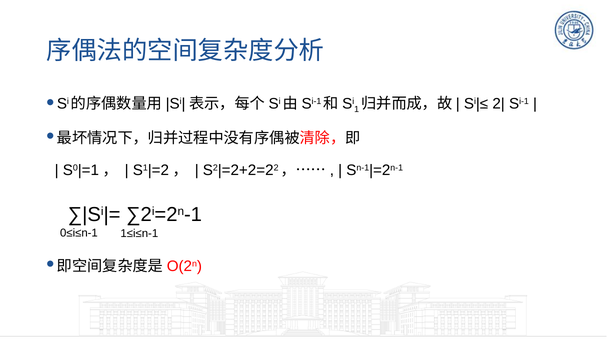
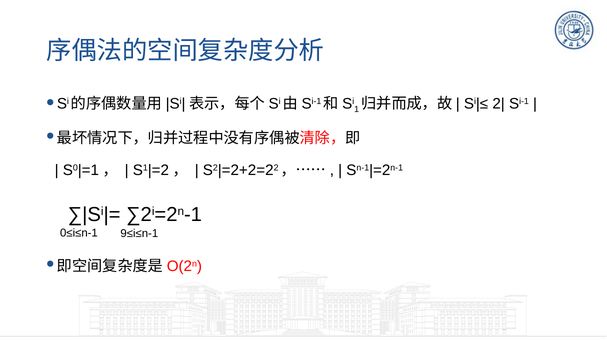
1≤i≤n-1: 1≤i≤n-1 -> 9≤i≤n-1 (139, 234)
